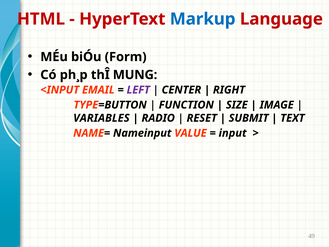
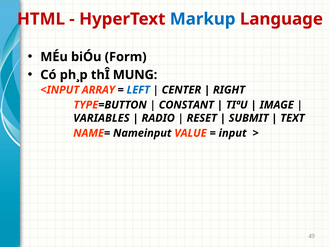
EMAIL: EMAIL -> ARRAY (98, 90)
LEFT colour: purple -> blue (138, 90)
FUNCTION: FUNCTION -> CONSTANT (186, 105)
SIZE: SIZE -> TIªU (237, 105)
